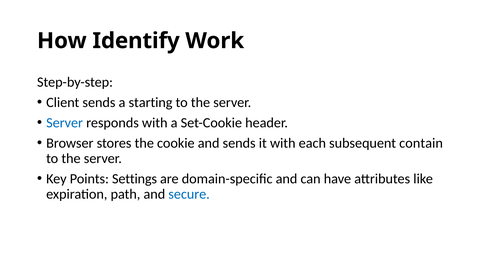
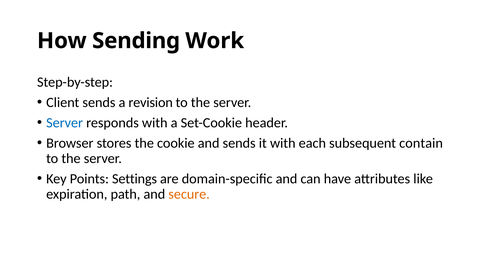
Identify: Identify -> Sending (136, 41)
starting: starting -> revision (151, 103)
secure colour: blue -> orange (189, 194)
